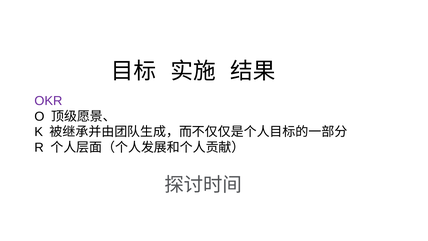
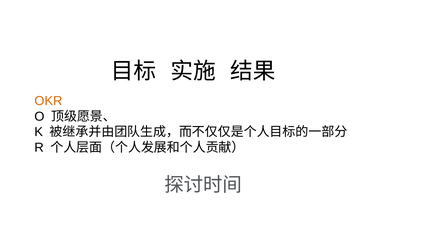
OKR colour: purple -> orange (48, 101)
